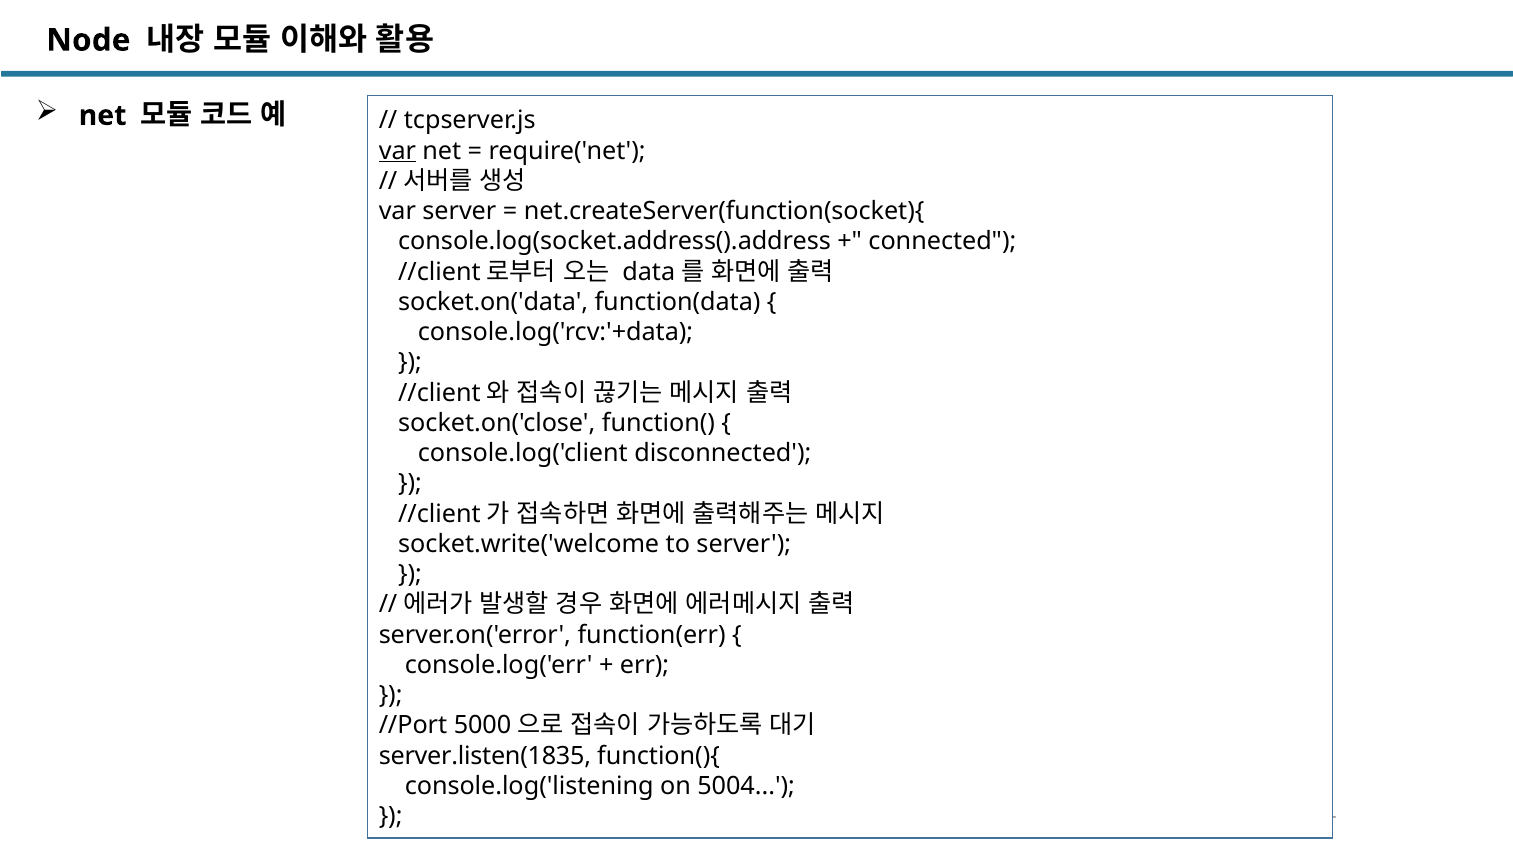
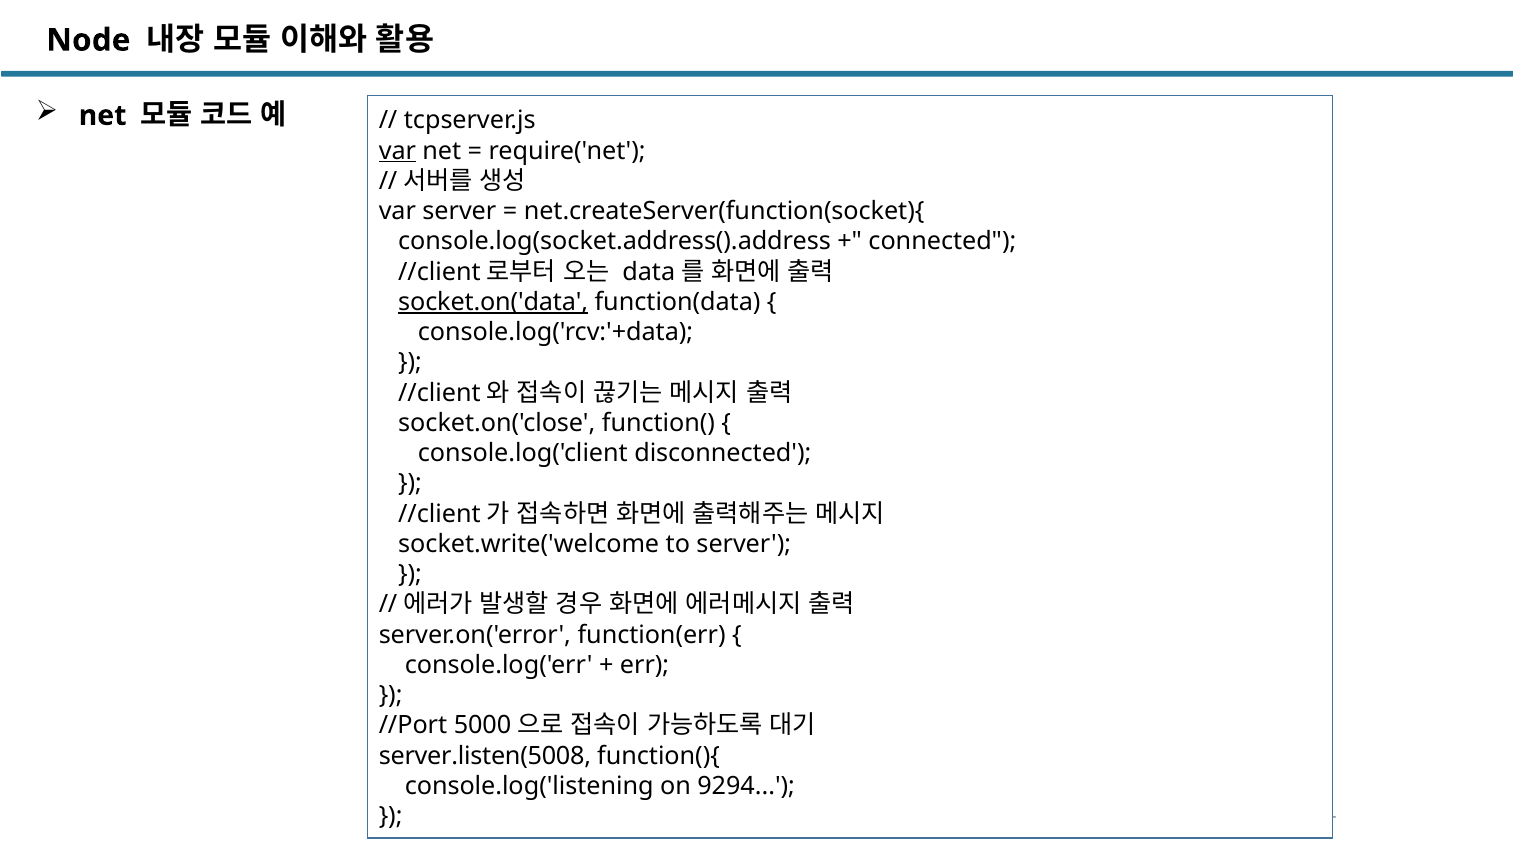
socket.on('data underline: none -> present (493, 302)
server.listen(1835: server.listen(1835 -> server.listen(5008 (485, 756)
5004: 5004 -> 9294 (746, 786)
